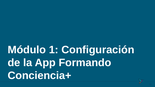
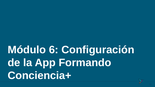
1: 1 -> 6 (54, 50)
